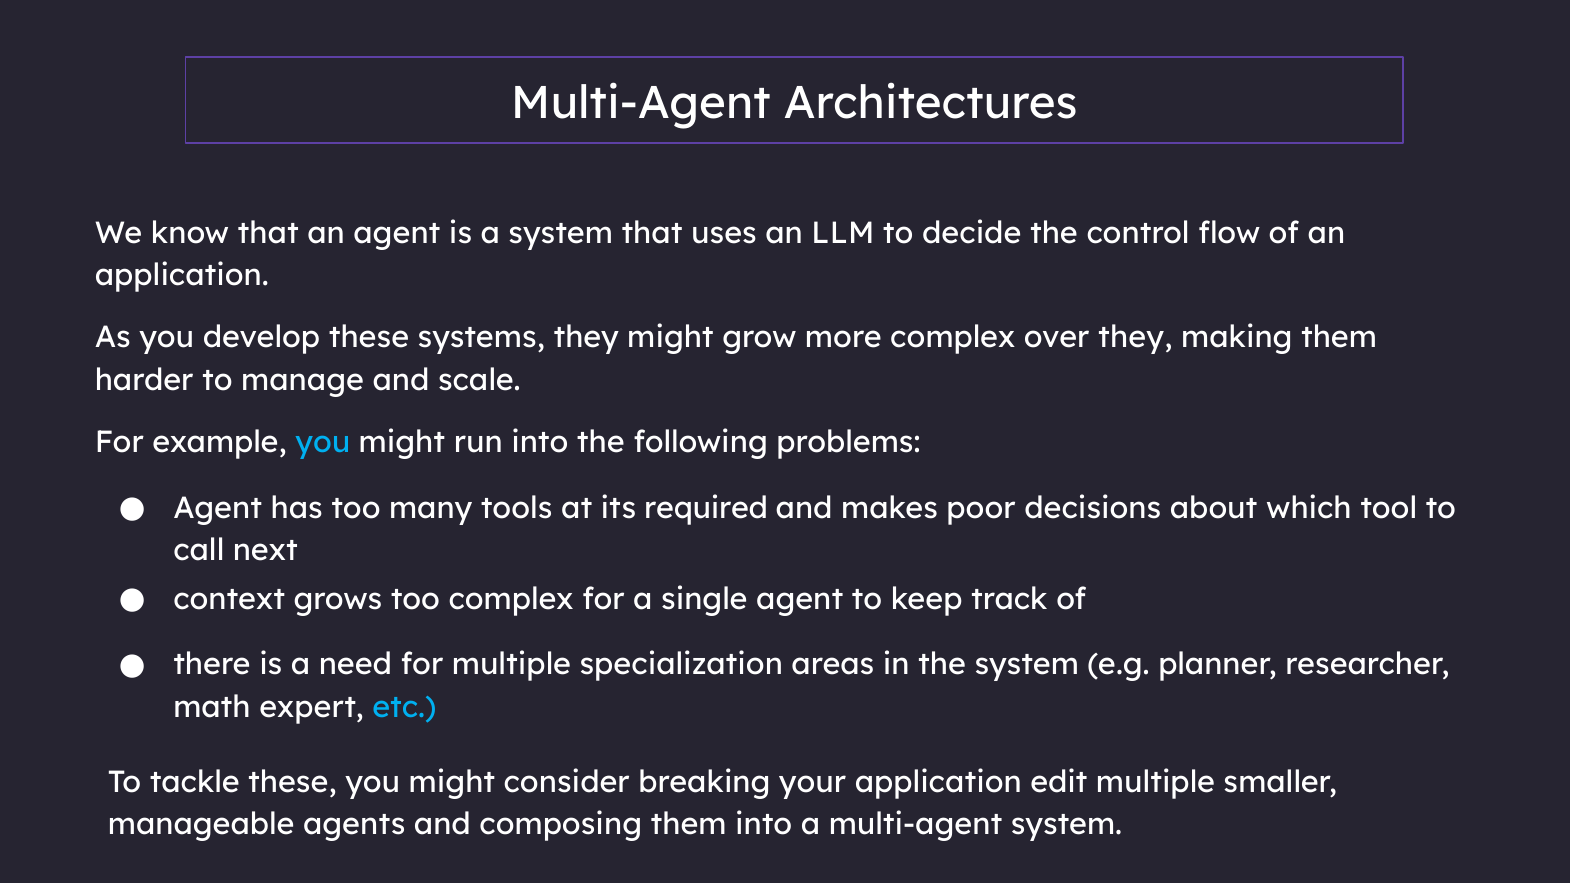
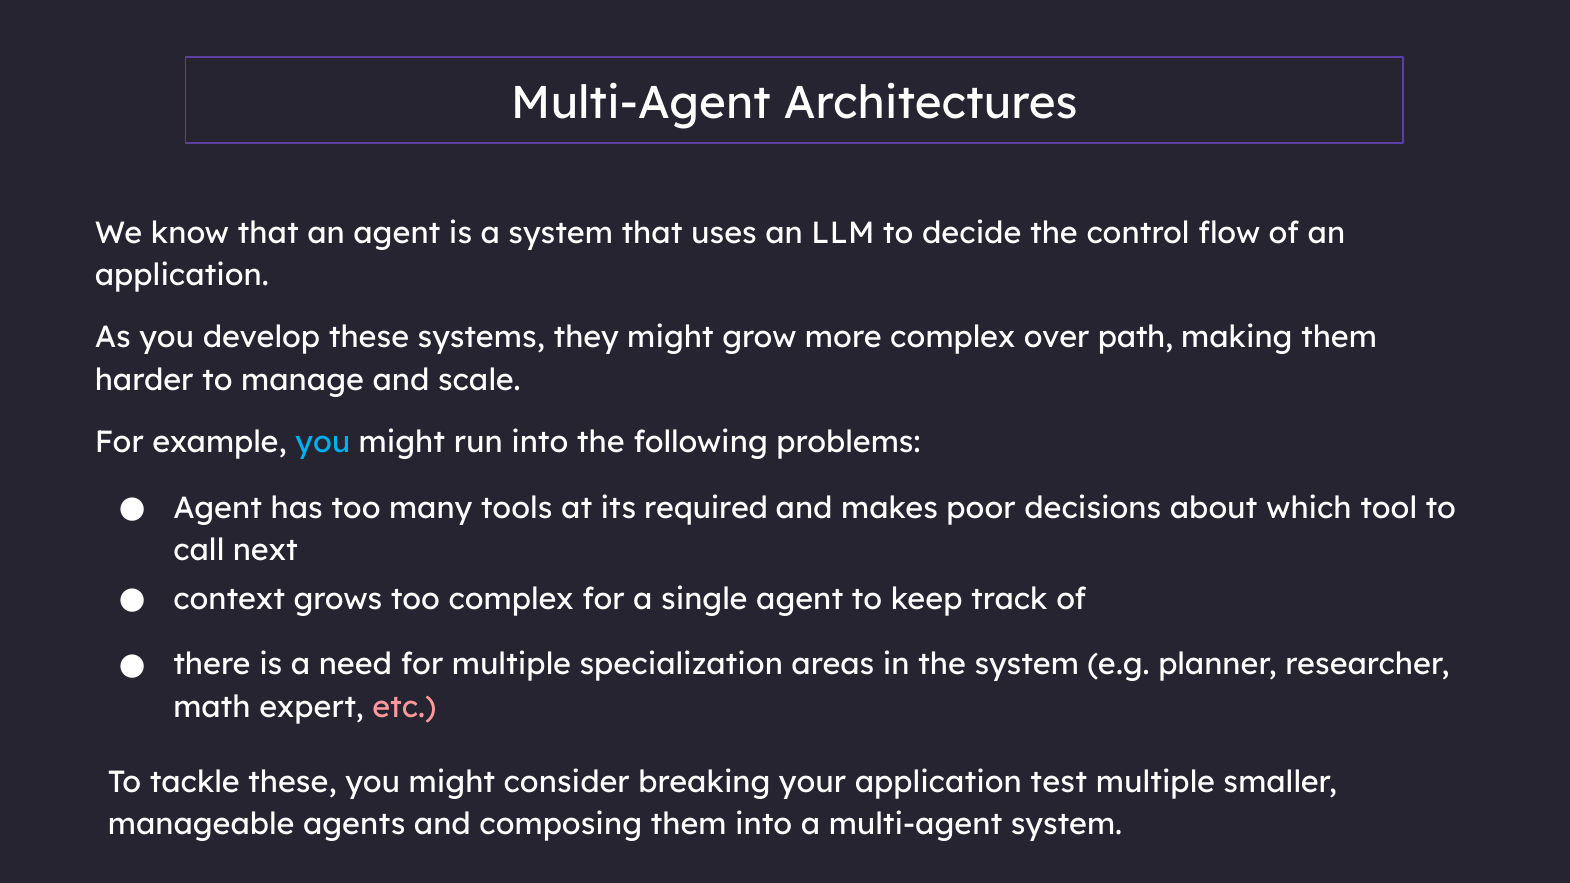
over they: they -> path (1136, 338)
etc colour: light blue -> pink (404, 707)
edit: edit -> test (1059, 783)
